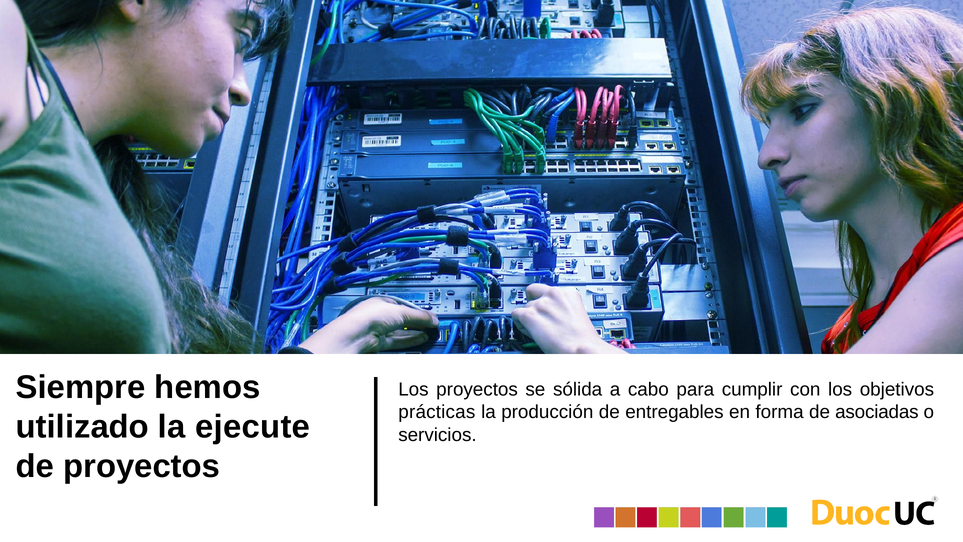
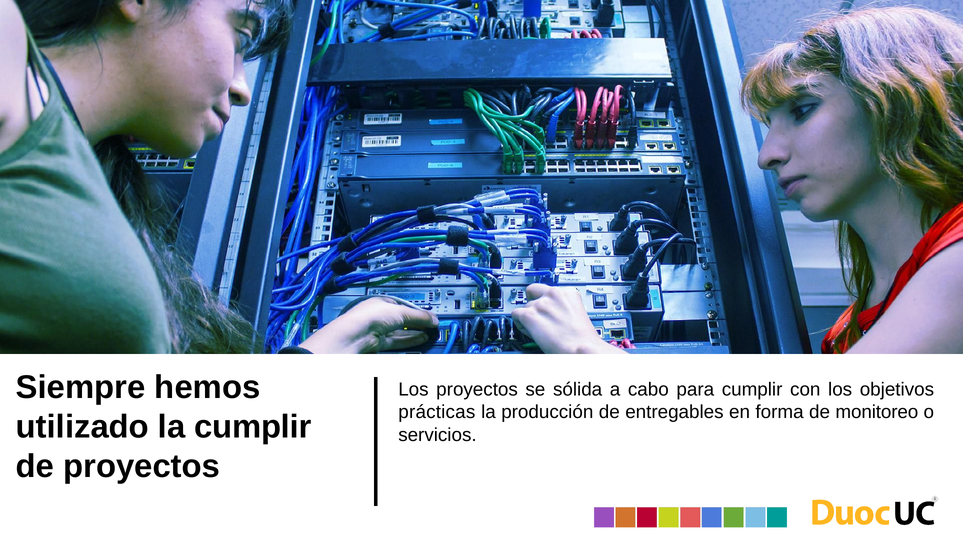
asociadas: asociadas -> monitoreo (877, 412)
la ejecute: ejecute -> cumplir (253, 427)
